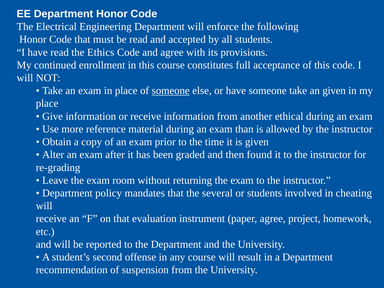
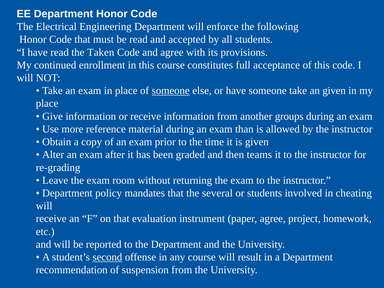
Ethics: Ethics -> Taken (101, 52)
ethical: ethical -> groups (289, 116)
found: found -> teams (259, 155)
second underline: none -> present (107, 257)
